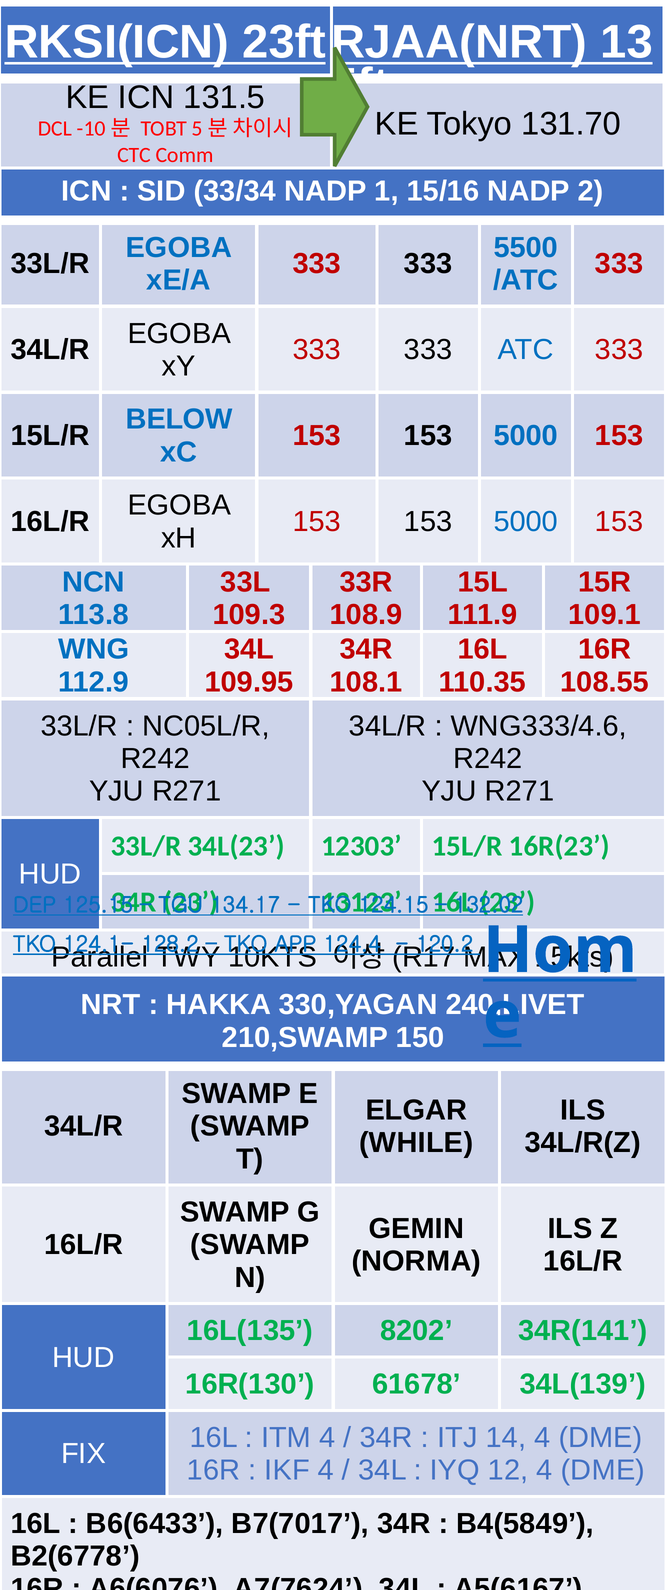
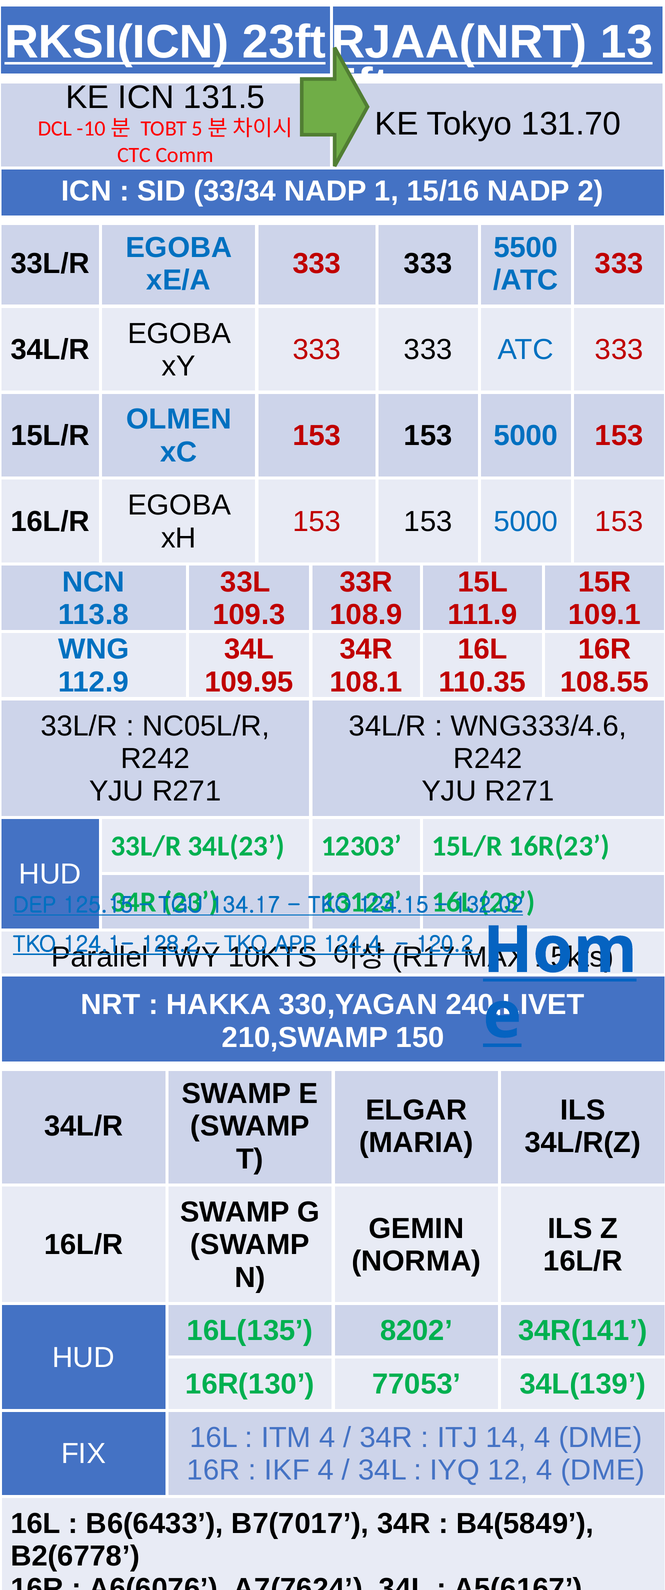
BELOW: BELOW -> OLMEN (179, 420)
WHILE: WHILE -> MARIA (416, 1143)
61678: 61678 -> 77053 (417, 1385)
